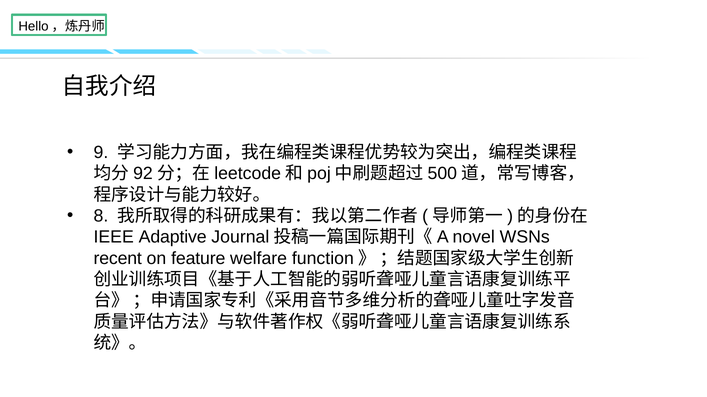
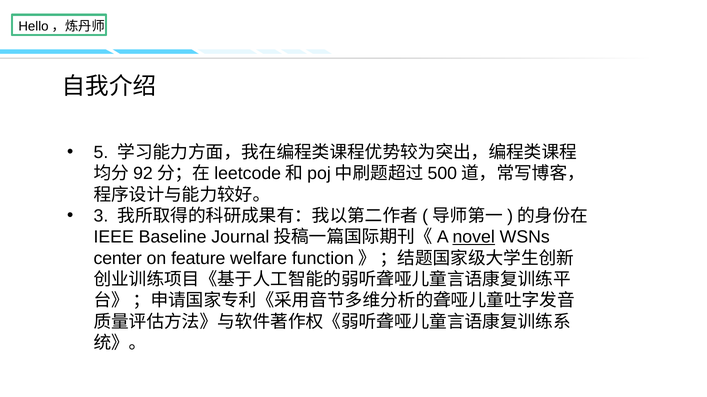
9: 9 -> 5 (101, 153)
8: 8 -> 3 (101, 216)
Adaptive: Adaptive -> Baseline (173, 237)
novel underline: none -> present (474, 237)
recent: recent -> center (118, 259)
